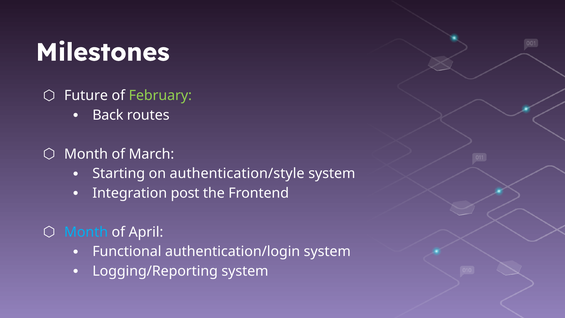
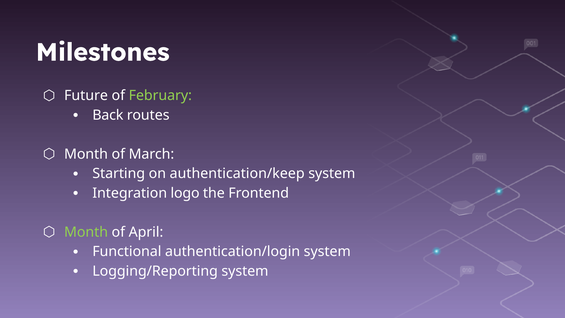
authentication/style: authentication/style -> authentication/keep (237, 174)
post: post -> logo (185, 193)
Month colour: light blue -> light green (86, 232)
